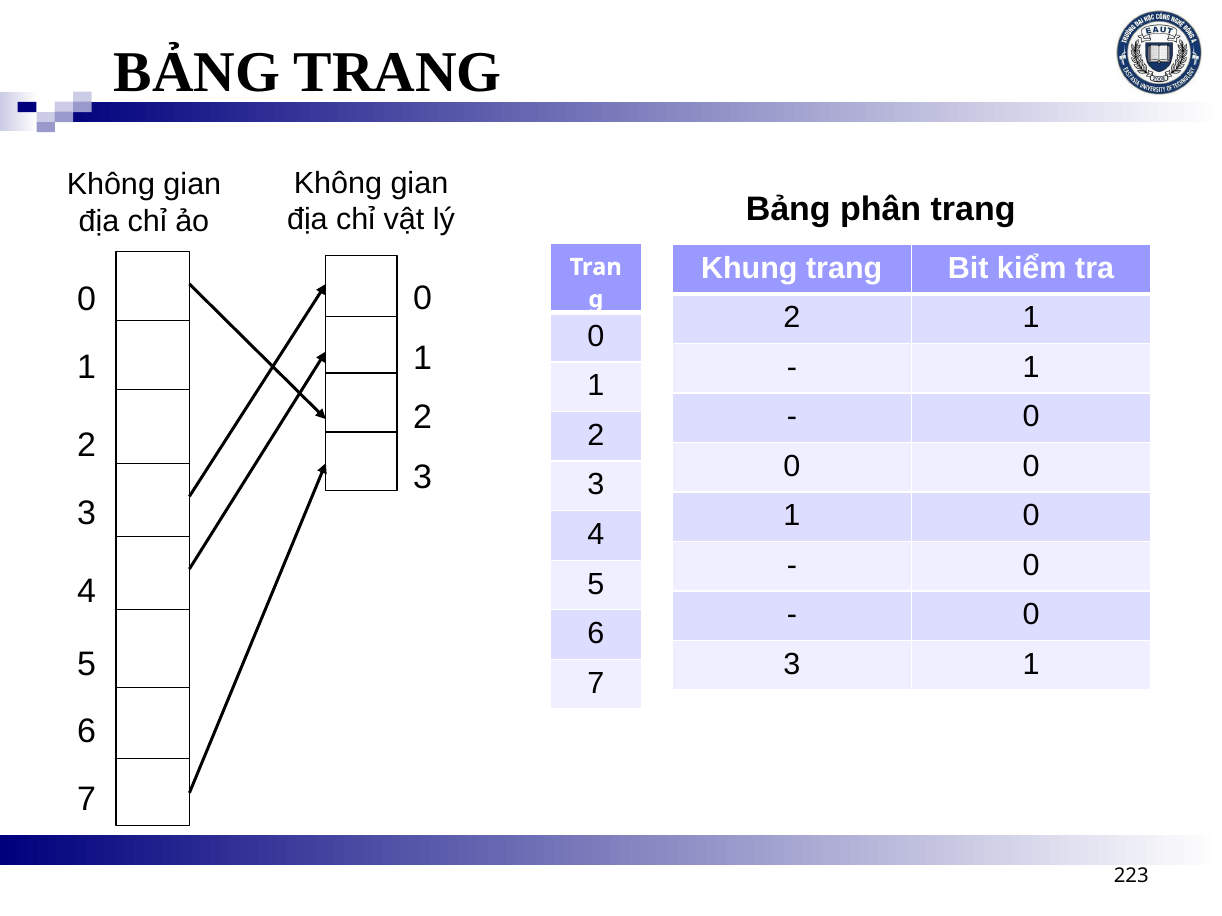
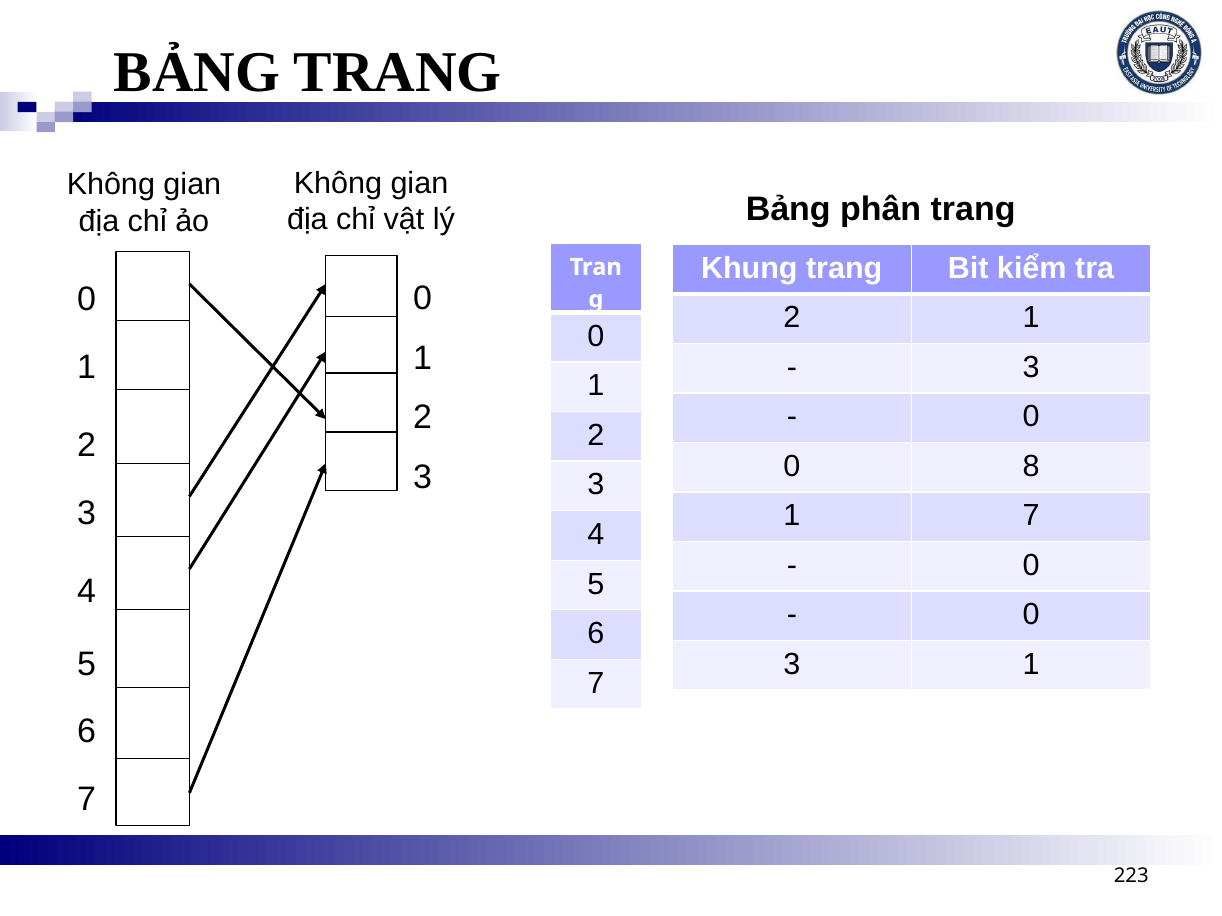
1: 1 -> 3 (1031, 367)
0: 0 -> 8 (1031, 466)
1 0: 0 -> 7 (1031, 516)
